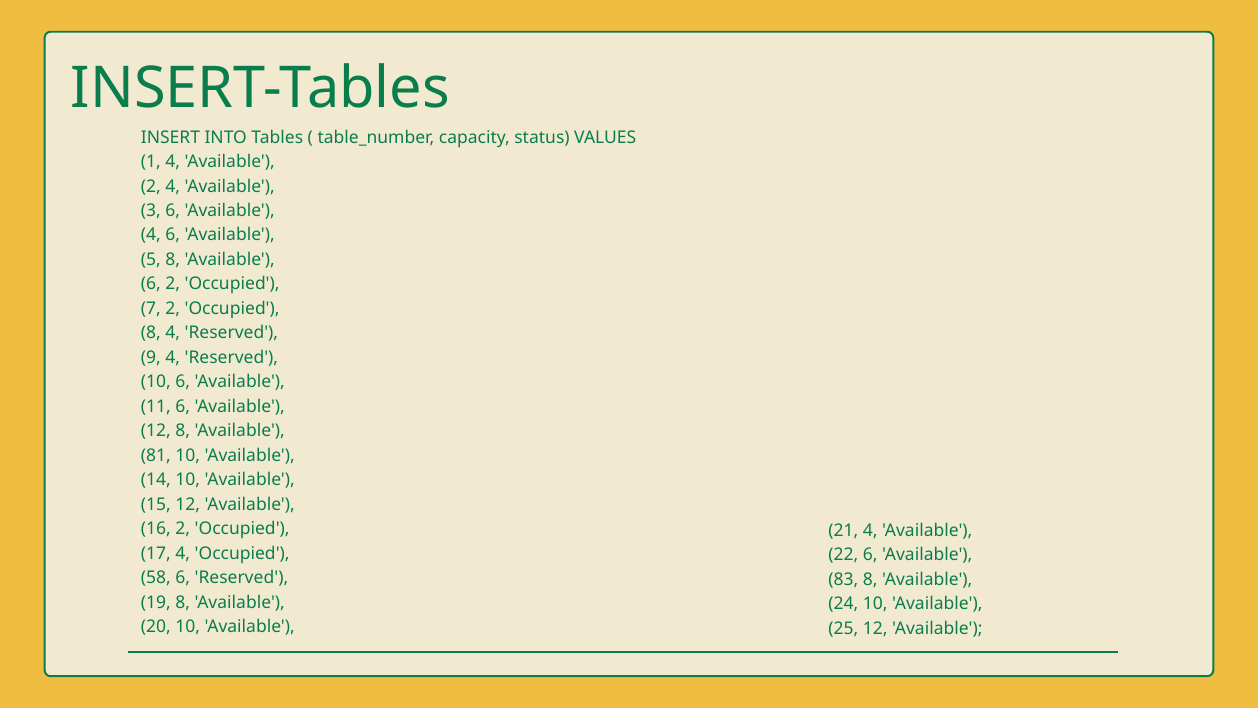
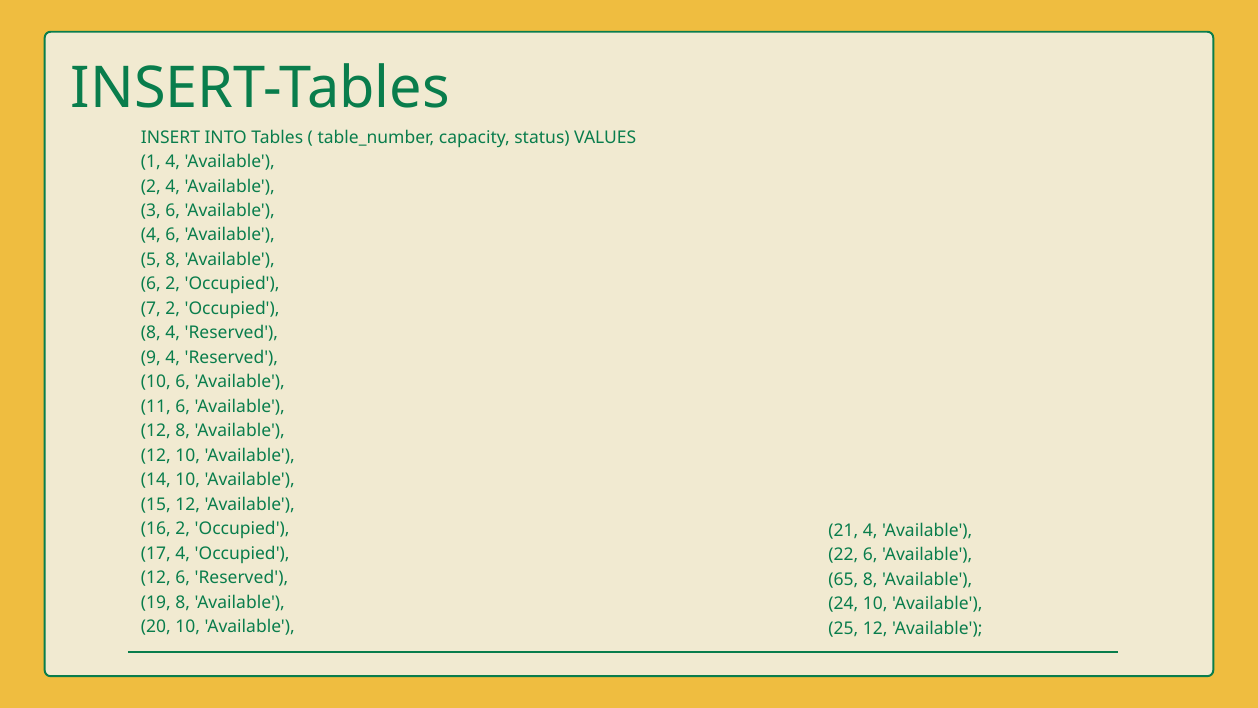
81: 81 -> 12 (156, 455)
58: 58 -> 12 (156, 578)
83: 83 -> 65 (843, 579)
